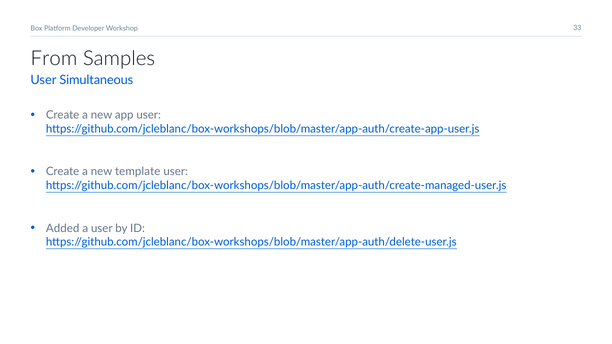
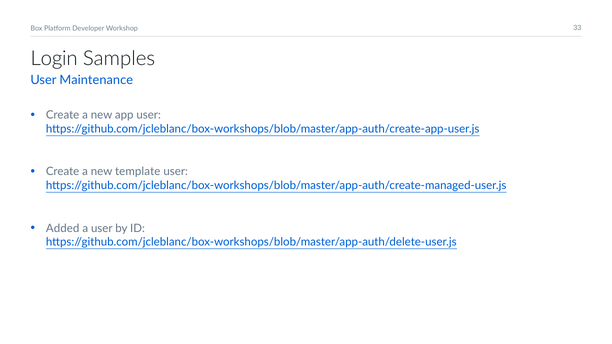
From: From -> Login (54, 59)
Simultaneous: Simultaneous -> Maintenance (96, 80)
